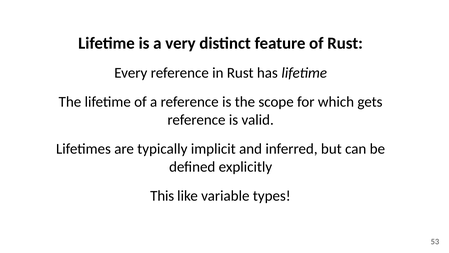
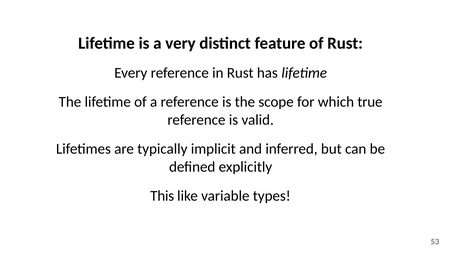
gets: gets -> true (370, 102)
